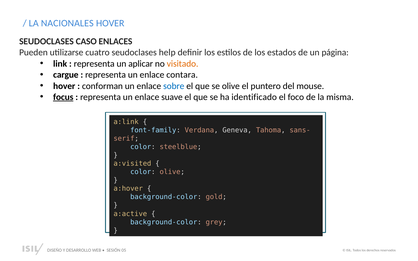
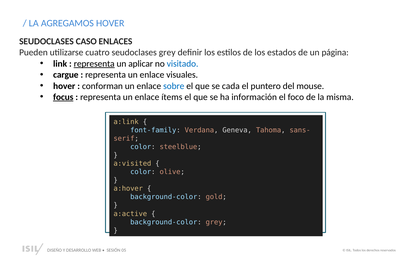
NACIONALES: NACIONALES -> AGREGAMOS (67, 23)
seudoclases help: help -> grey (167, 53)
representa underline: none -> present (94, 64)
visitado colour: orange -> blue (183, 64)
contara: contara -> visuales (182, 75)
se olive: olive -> cada (231, 86)
suave: suave -> ítems (172, 97)
identificado: identificado -> información (254, 97)
